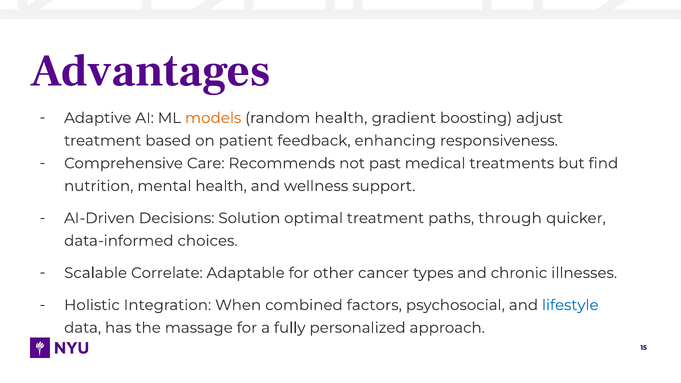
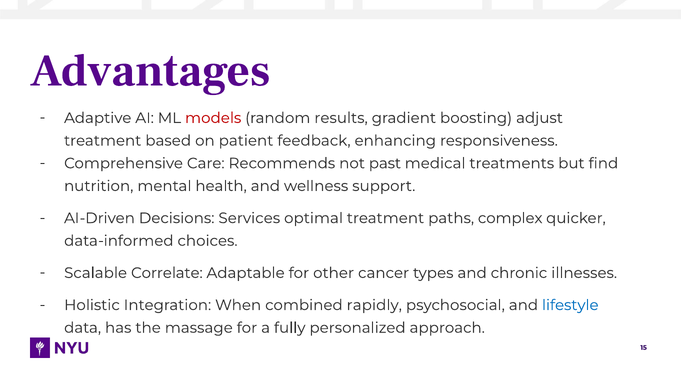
models colour: orange -> red (213, 118)
random health: health -> results (341, 118)
Solution: Solution -> Services (249, 218)
through: through -> complex (510, 218)
factors: factors -> rapidly (374, 305)
